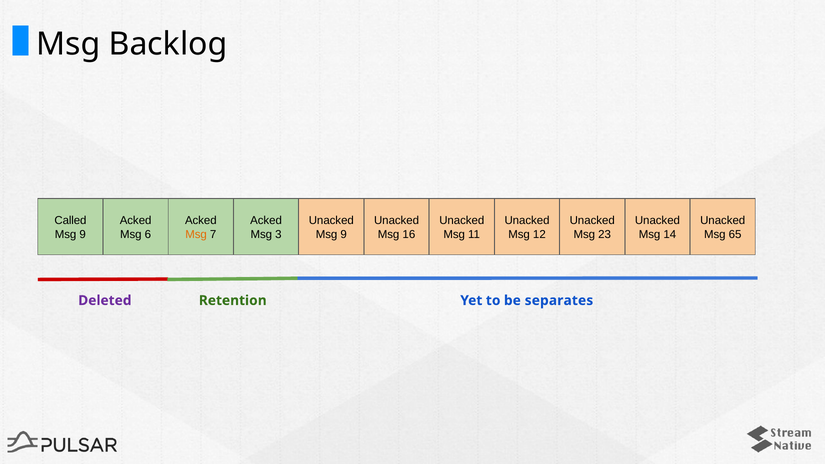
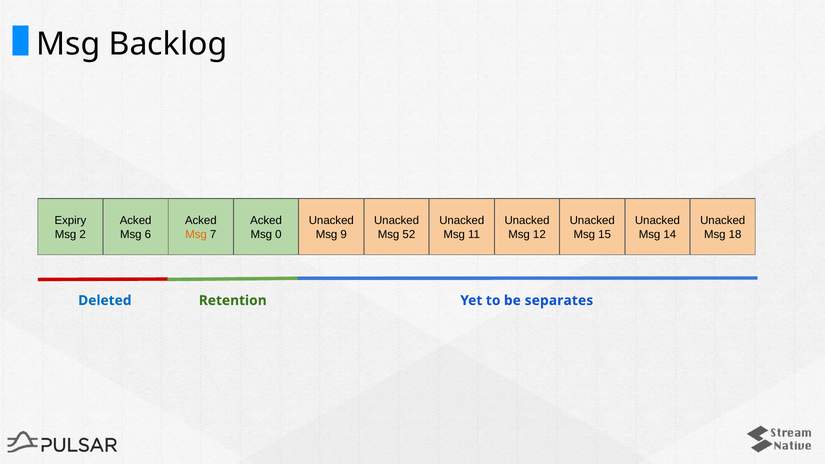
Called: Called -> Expiry (70, 221)
9: 9 -> 2 (83, 234)
3: 3 -> 0 (278, 234)
16: 16 -> 52 (409, 234)
23: 23 -> 15 (605, 234)
65: 65 -> 18 (735, 234)
Deleted colour: purple -> blue (105, 301)
